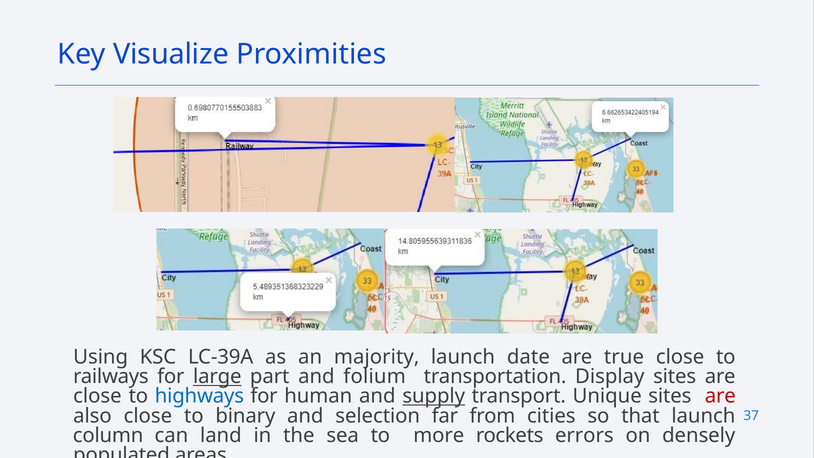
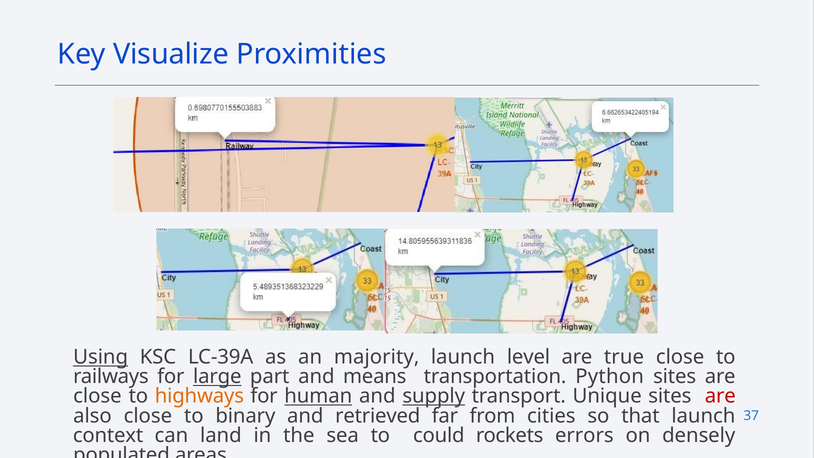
Using underline: none -> present (101, 357)
date: date -> level (528, 357)
folium: folium -> means (375, 377)
Display: Display -> Python (610, 377)
highways colour: blue -> orange (199, 396)
human underline: none -> present (318, 396)
selection: selection -> retrieved (378, 416)
column: column -> context (108, 435)
more: more -> could (439, 435)
